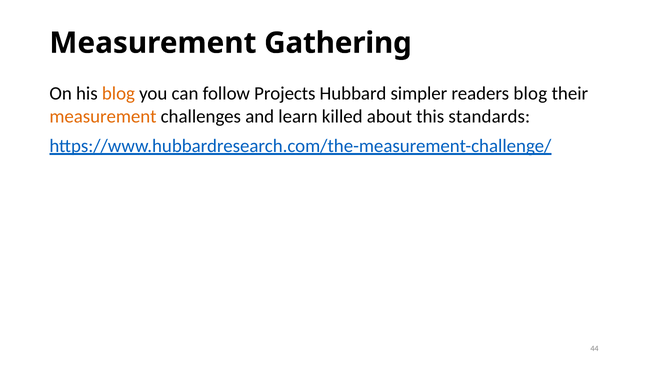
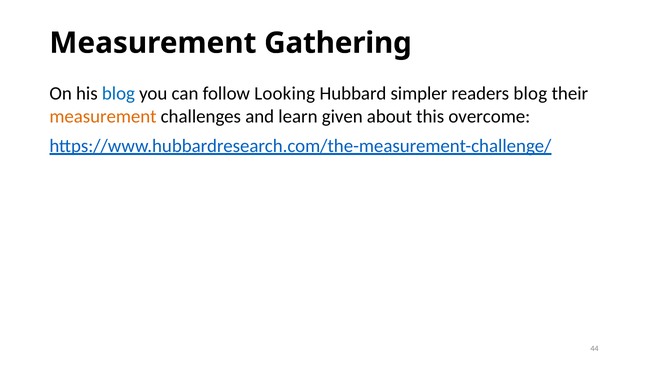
blog colour: orange -> blue (118, 94)
Projects: Projects -> Looking (285, 94)
killed: killed -> given (342, 116)
standards: standards -> overcome (489, 116)
